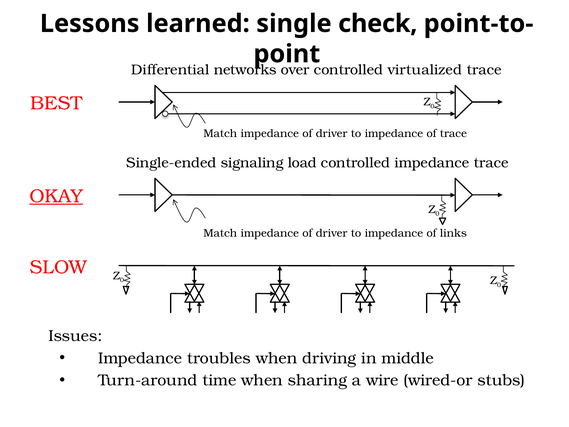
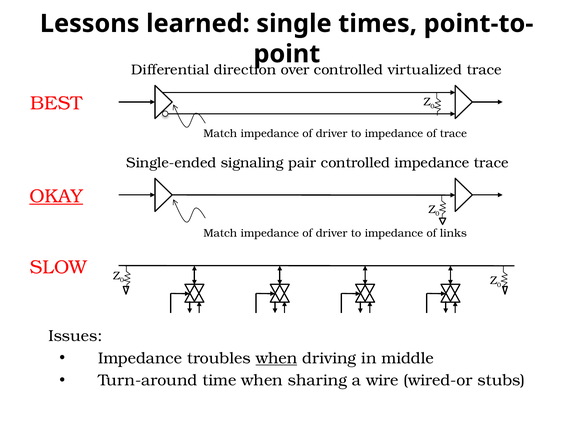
check: check -> times (378, 24)
networks: networks -> direction (245, 70)
load: load -> pair (302, 163)
when underline: none -> present (276, 358)
